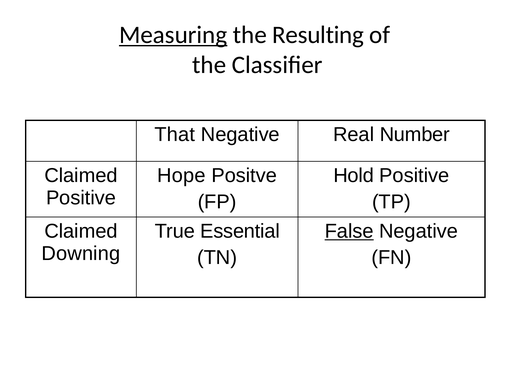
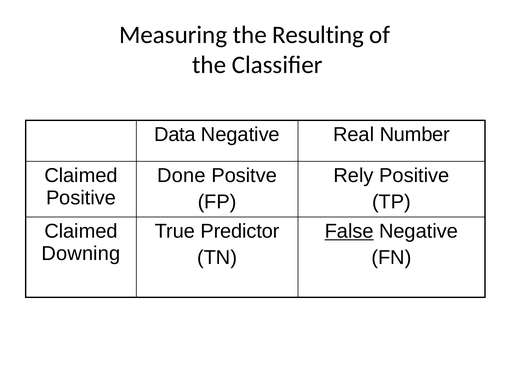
Measuring underline: present -> none (173, 35)
That: That -> Data (175, 134)
Hope: Hope -> Done (181, 175)
Hold: Hold -> Rely (354, 175)
Essential: Essential -> Predictor (240, 231)
